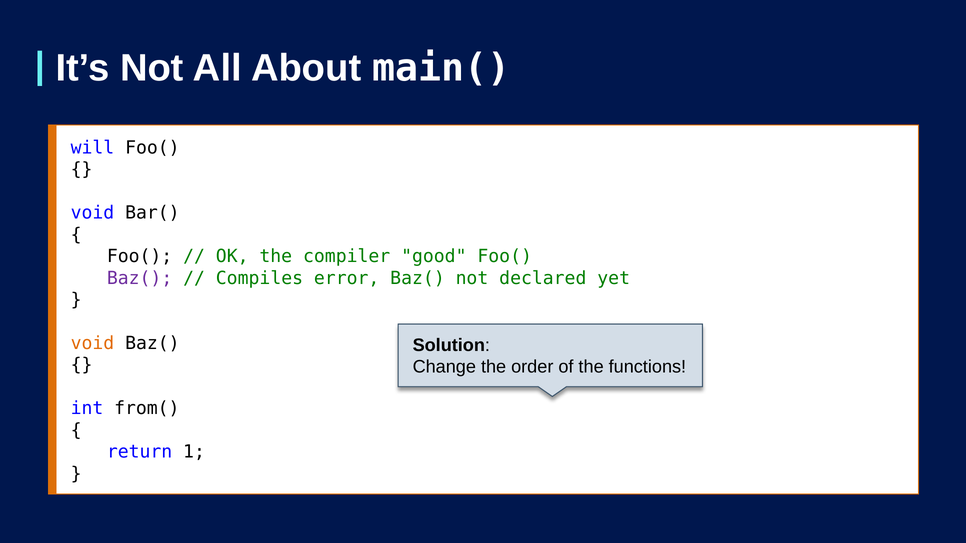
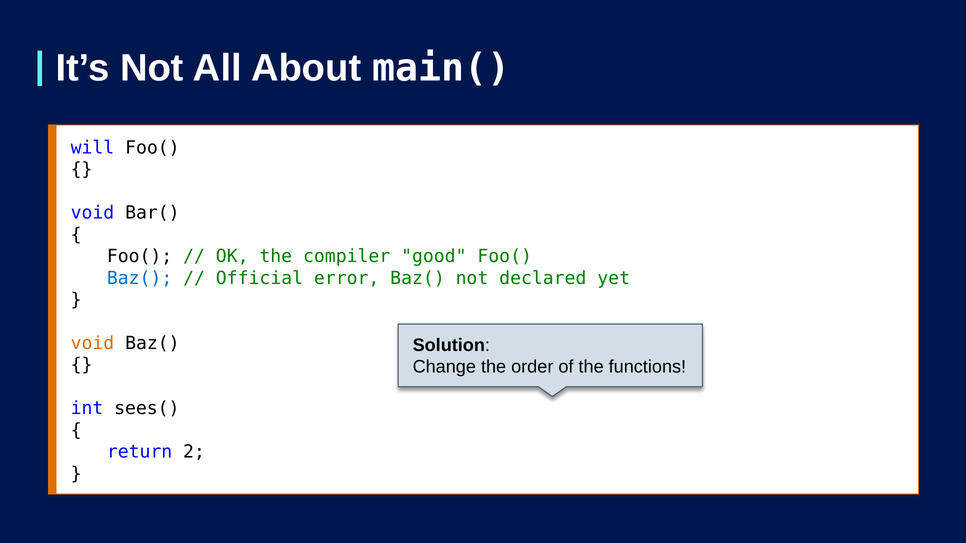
Baz( colour: purple -> blue (140, 278)
Compiles: Compiles -> Official (259, 278)
from(: from( -> sees( (147, 409)
1: 1 -> 2 (194, 452)
